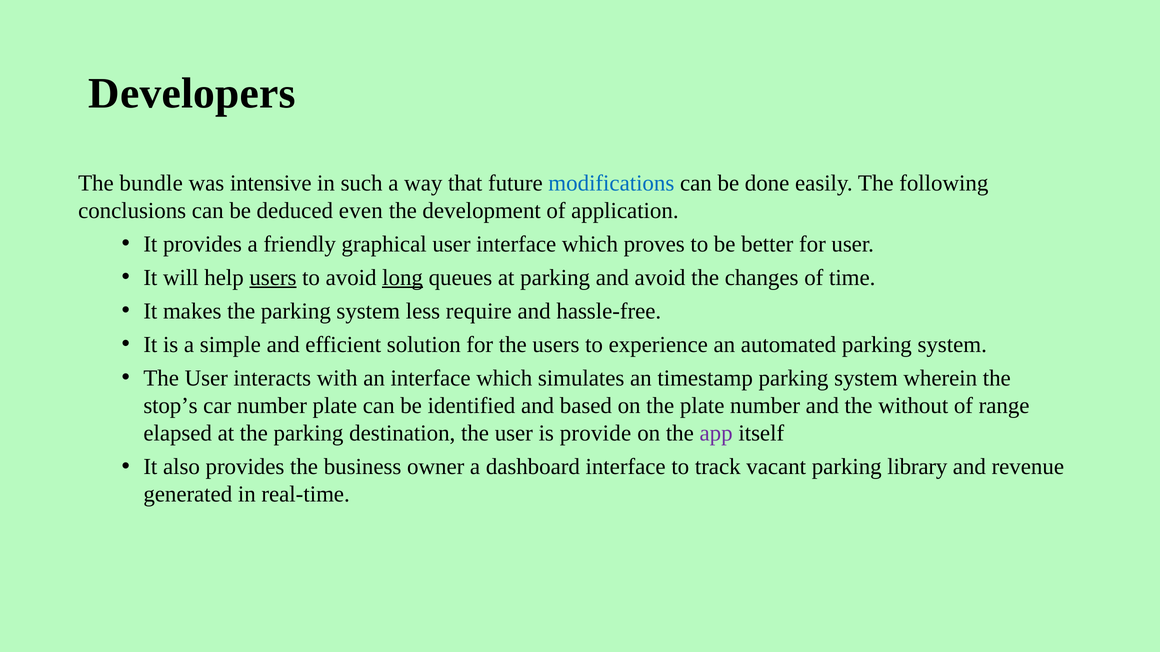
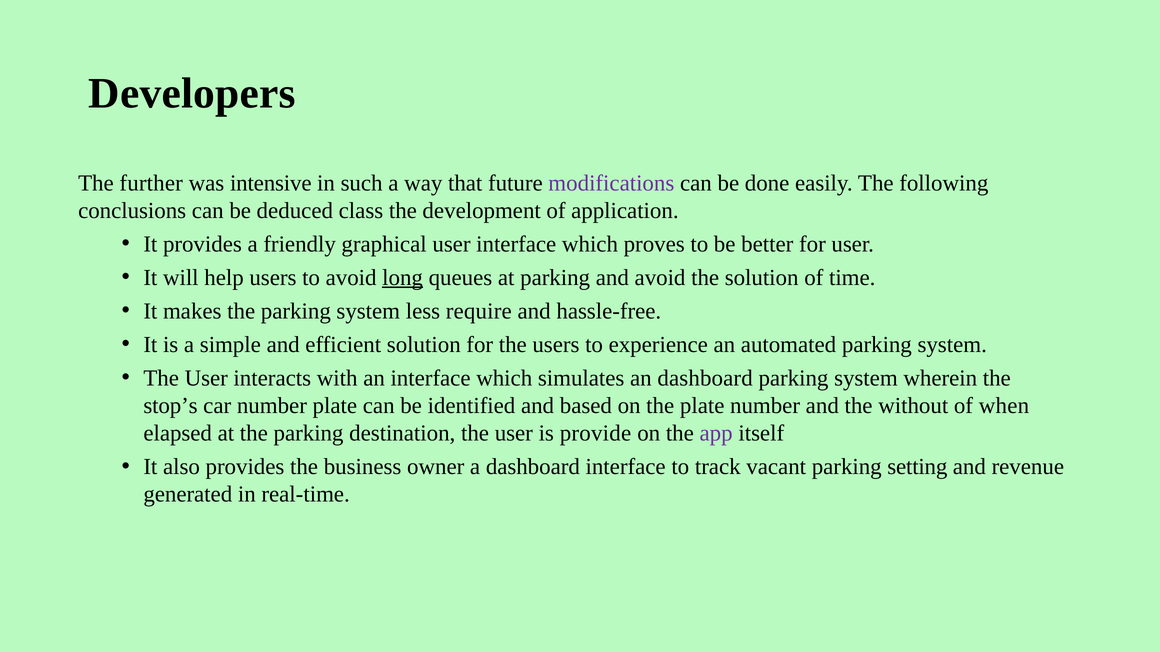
bundle: bundle -> further (151, 183)
modifications colour: blue -> purple (611, 183)
even: even -> class (361, 211)
users underline: present -> none (273, 278)
the changes: changes -> solution (762, 278)
an timestamp: timestamp -> dashboard (705, 378)
range: range -> when (1004, 406)
library: library -> setting (917, 467)
